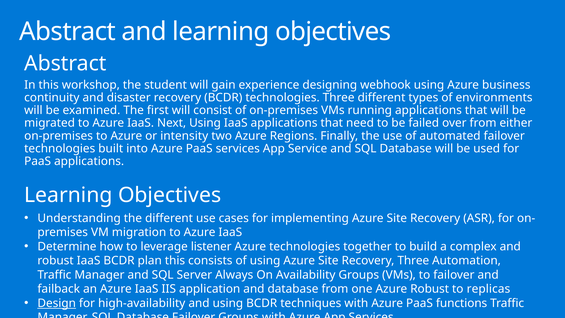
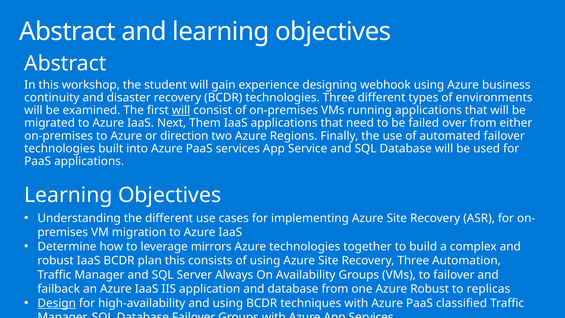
will underline: none -> present (181, 110)
Next Using: Using -> Them (205, 123)
intensity: intensity -> direction (184, 136)
listener: listener -> mirrors (211, 246)
functions: functions -> classified (462, 303)
